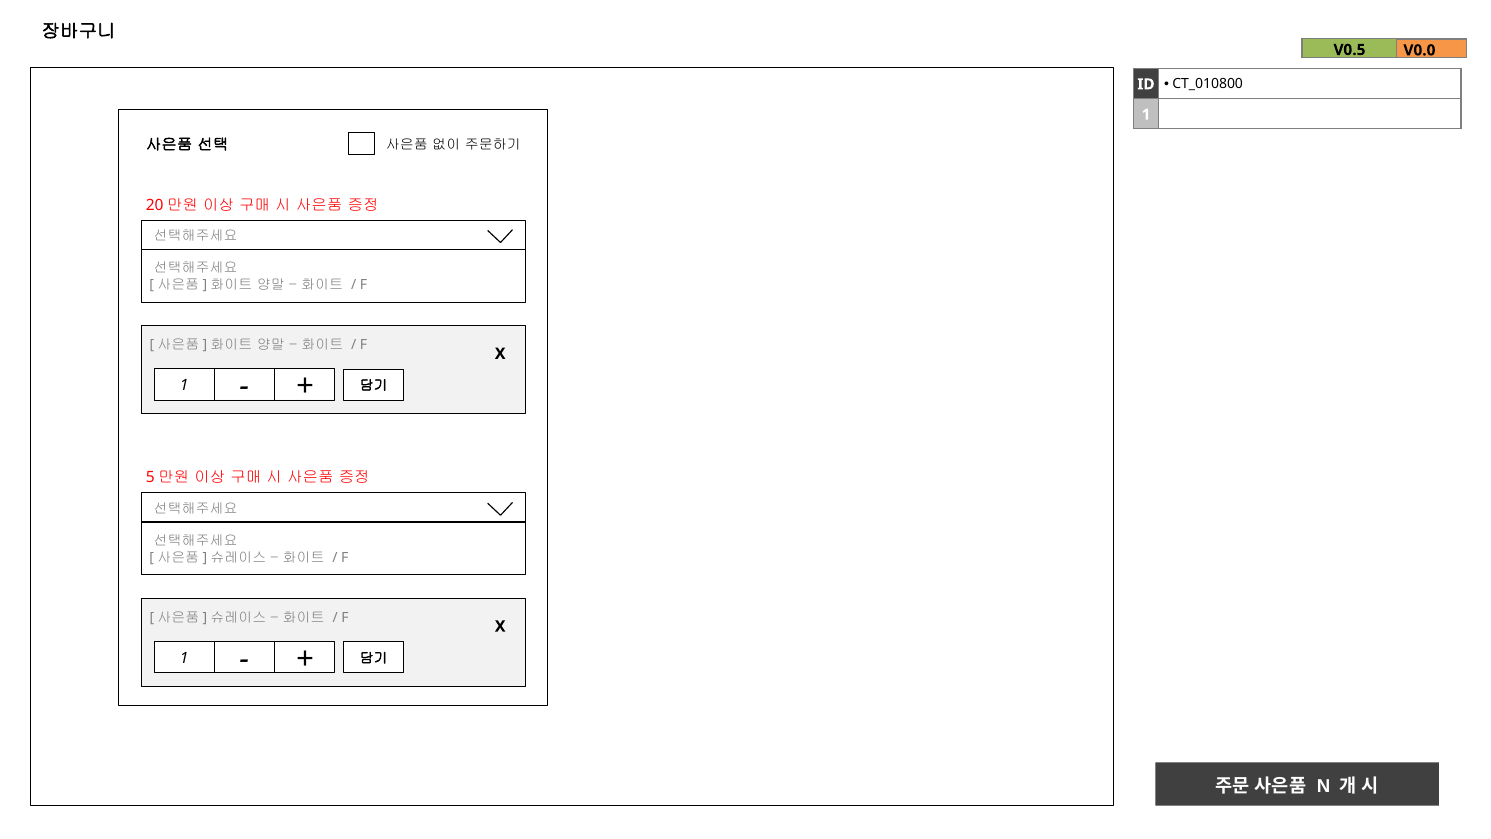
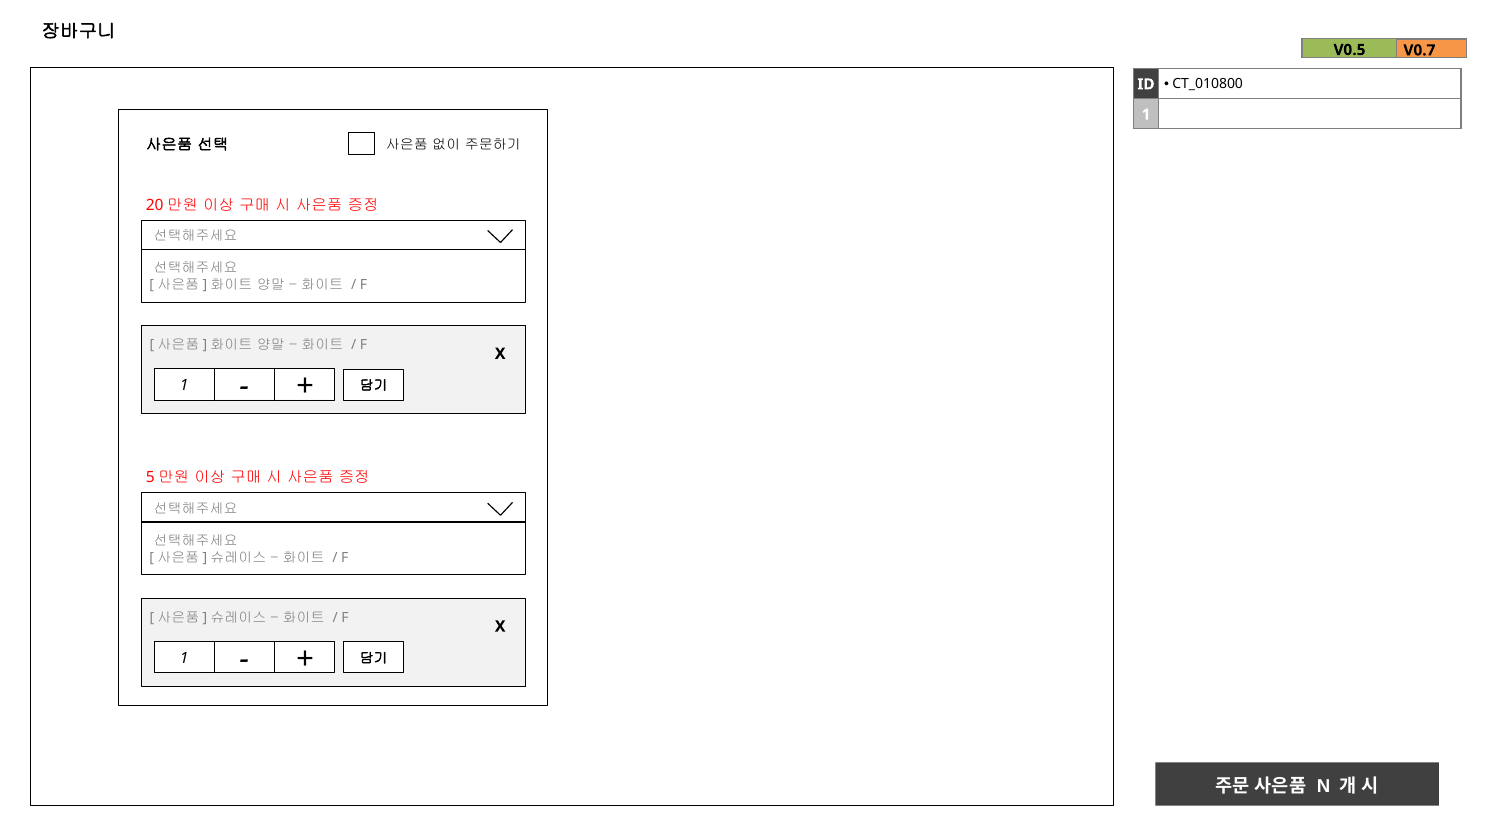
V0.0: V0.0 -> V0.7 (1419, 50)
